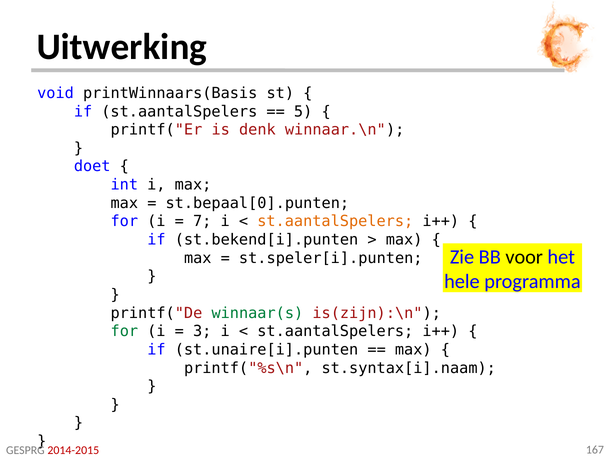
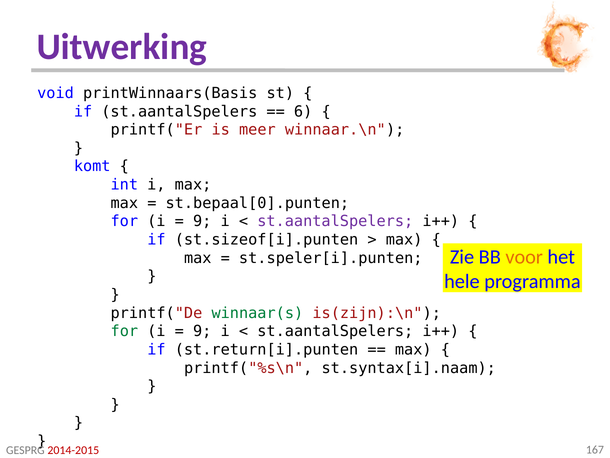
Uitwerking colour: black -> purple (122, 47)
5: 5 -> 6 (303, 111)
denk: denk -> meer (257, 130)
doet: doet -> komt (92, 166)
7: 7 -> 9 (202, 221)
st.aantalSpelers colour: orange -> purple (335, 221)
st.bekend[i].punten: st.bekend[i].punten -> st.sizeof[i].punten (267, 239)
voor colour: black -> orange (524, 257)
3: 3 -> 9 (202, 331)
st.unaire[i].punten: st.unaire[i].punten -> st.return[i].punten (267, 349)
